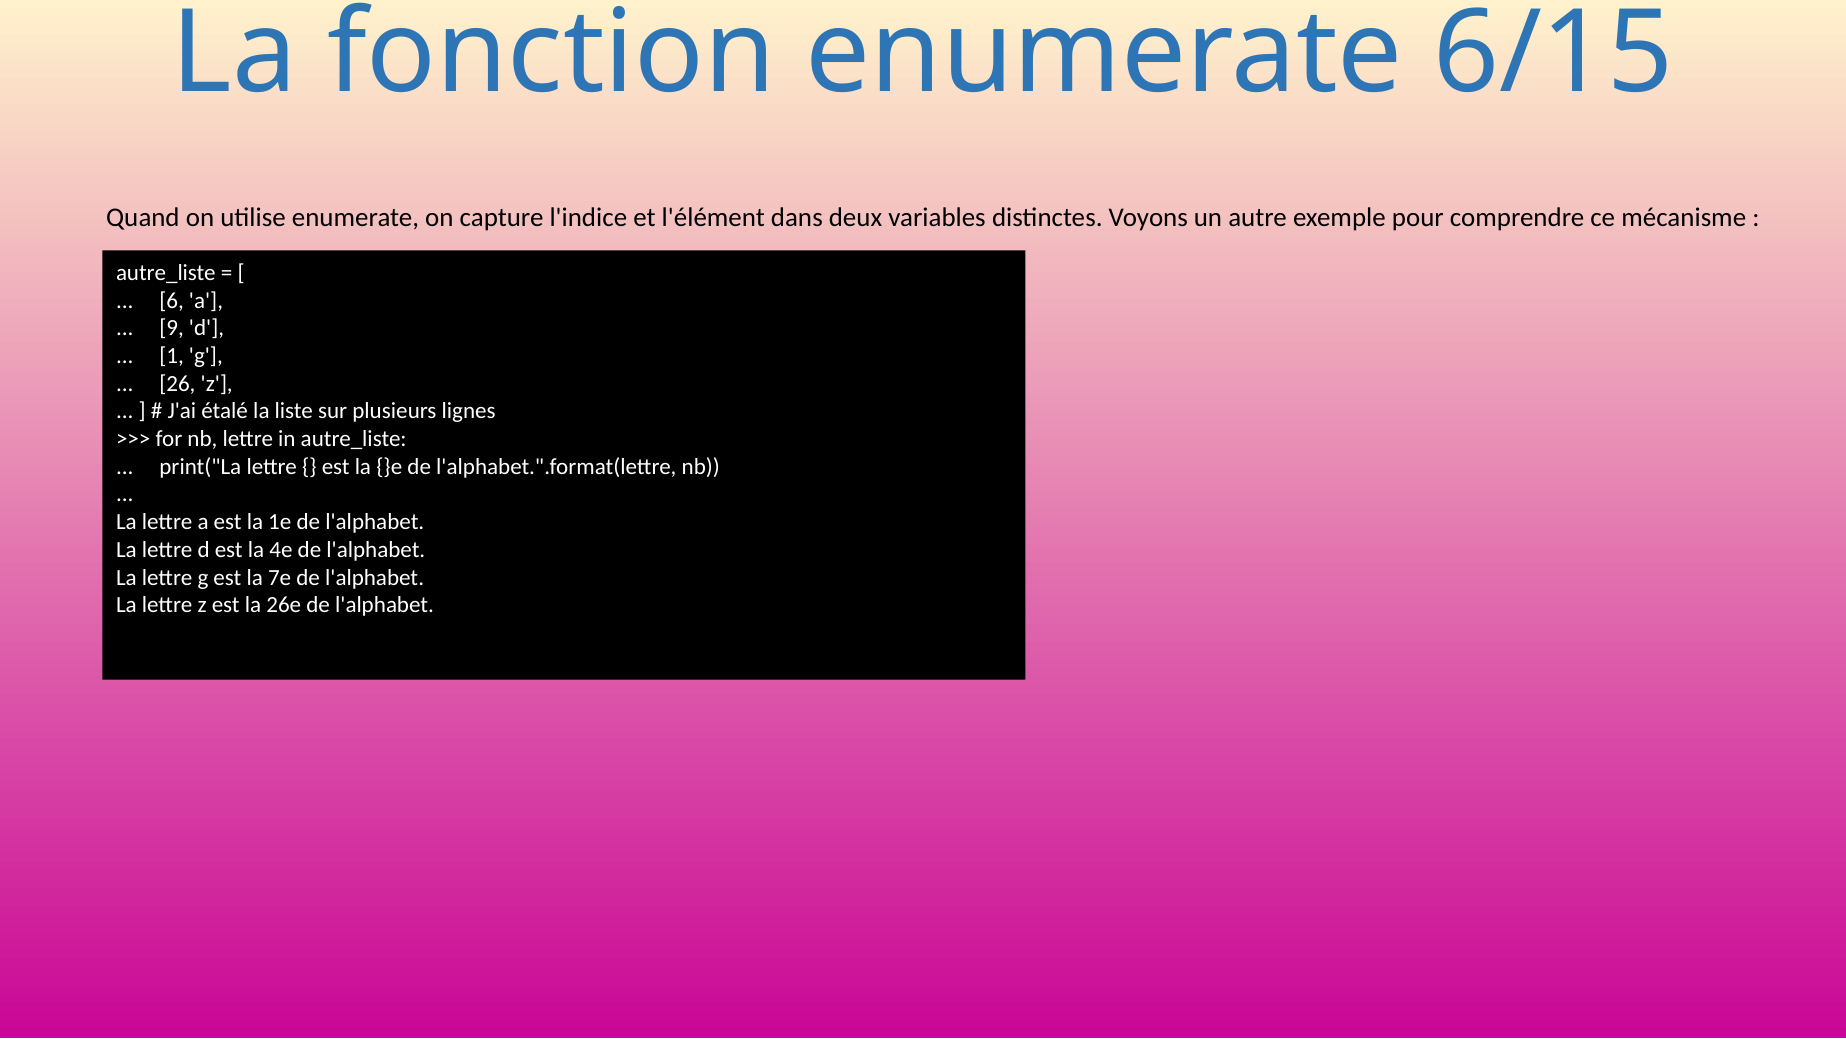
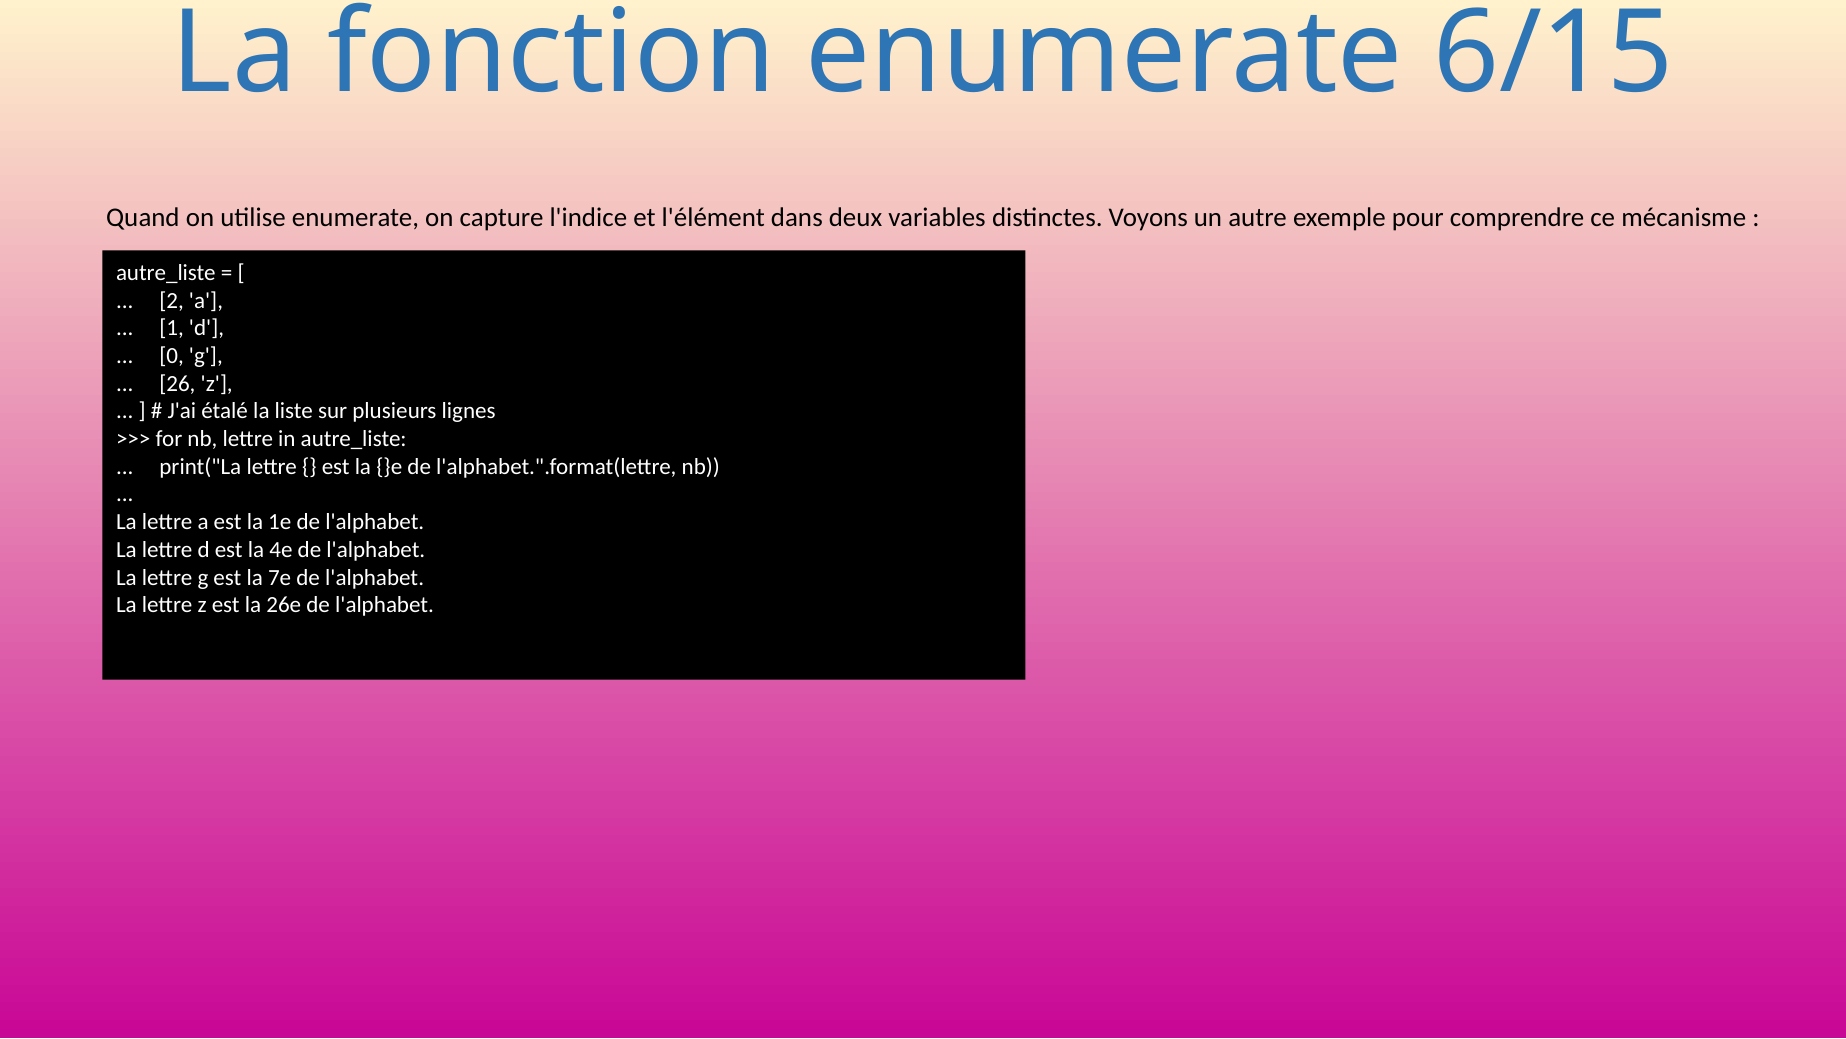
6: 6 -> 2 (172, 300)
9: 9 -> 1 (172, 328)
1: 1 -> 0 (172, 356)
